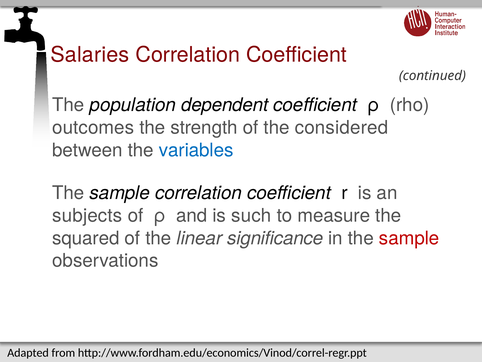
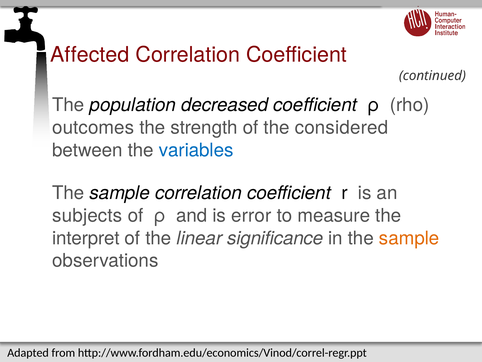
Salaries: Salaries -> Affected (90, 55)
dependent: dependent -> decreased (225, 105)
such: such -> error (251, 215)
squared: squared -> interpret (86, 238)
sample colour: red -> orange (409, 238)
